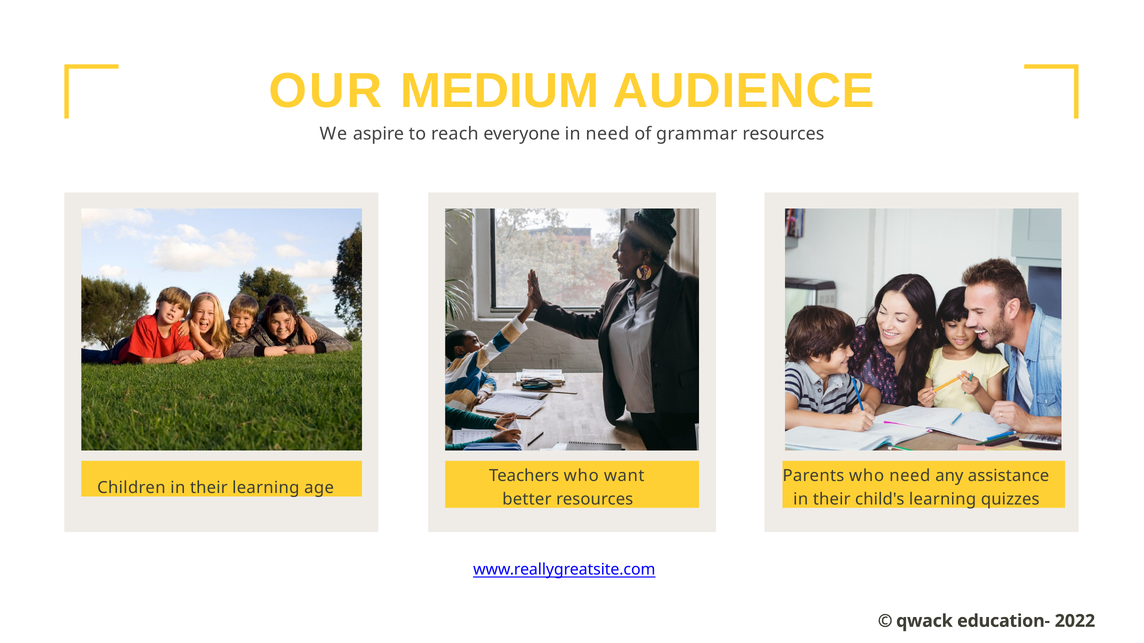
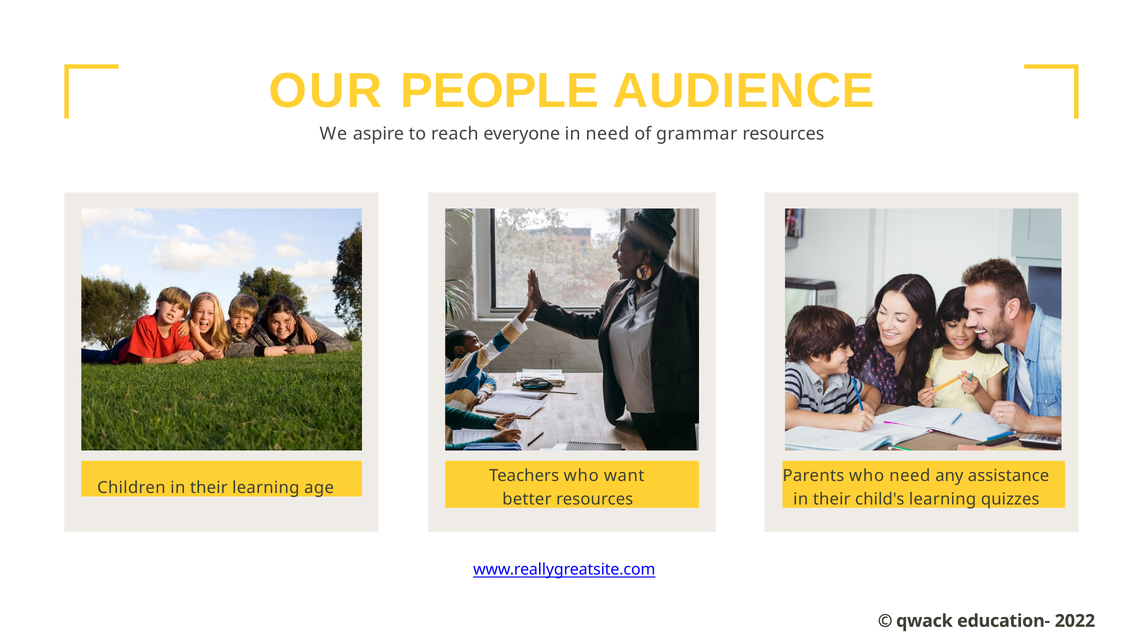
MEDIUM: MEDIUM -> PEOPLE (500, 91)
